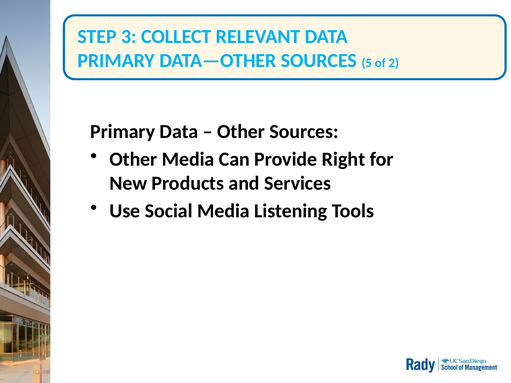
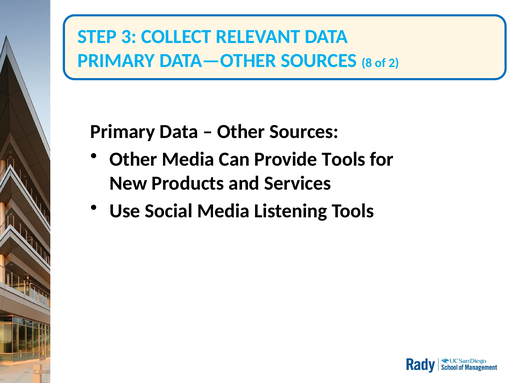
5: 5 -> 8 (367, 63)
Provide Right: Right -> Tools (344, 159)
